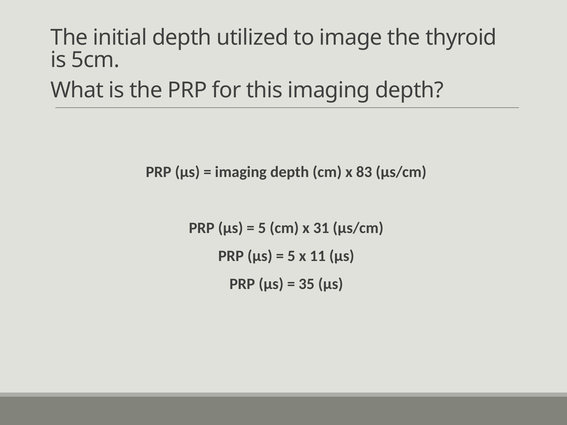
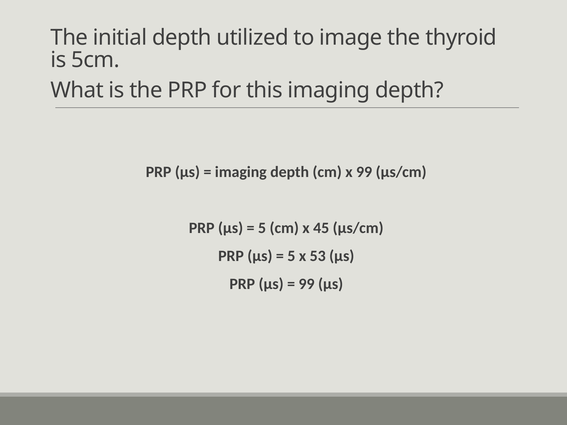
x 83: 83 -> 99 (364, 172)
31: 31 -> 45 (321, 228)
11: 11 -> 53 (318, 256)
35: 35 -> 99 (307, 284)
